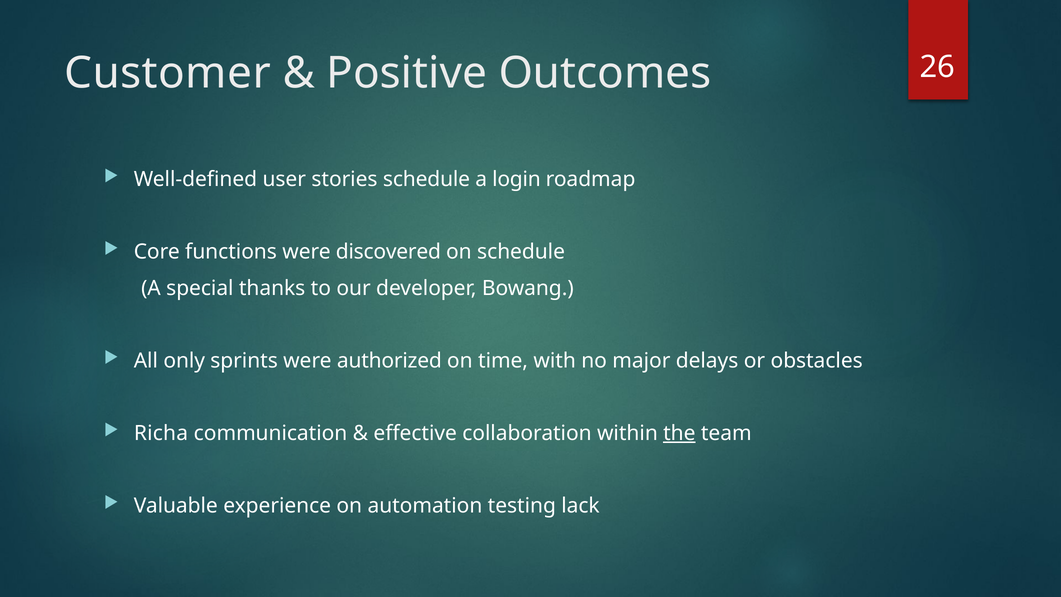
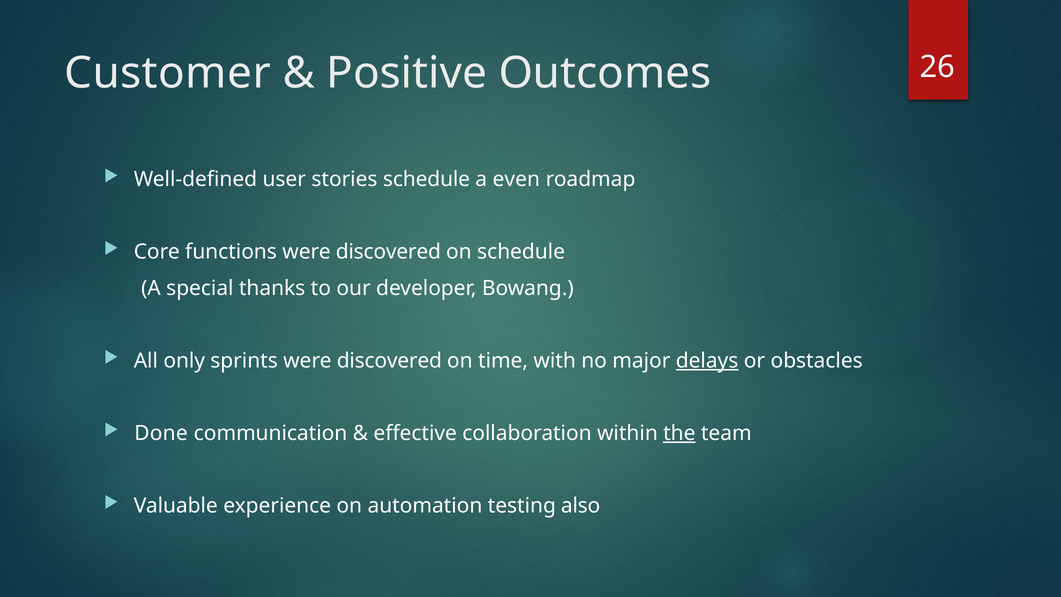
login: login -> even (516, 179)
sprints were authorized: authorized -> discovered (389, 361)
delays underline: none -> present (707, 361)
Richa: Richa -> Done (161, 433)
lack: lack -> also (581, 506)
